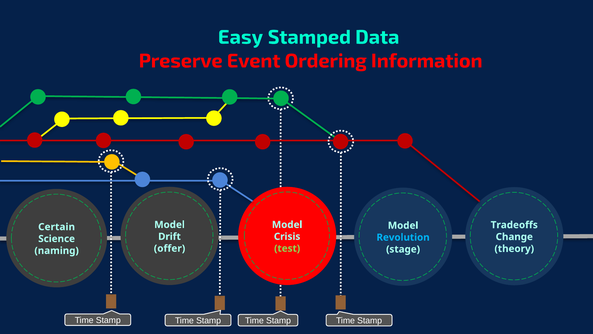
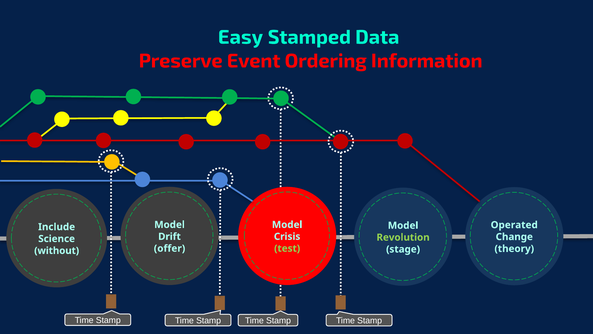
Tradeoffs: Tradeoffs -> Operated (514, 225)
Certain: Certain -> Include (57, 227)
Revolution colour: light blue -> light green (403, 237)
naming: naming -> without (57, 250)
